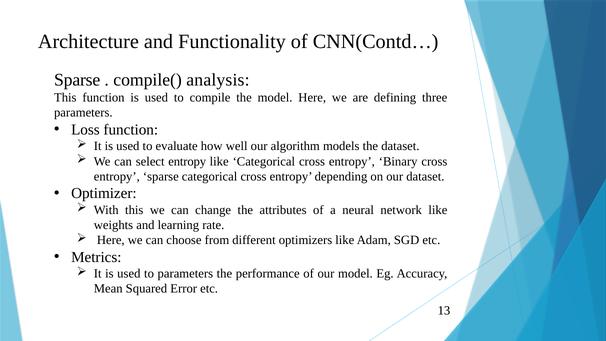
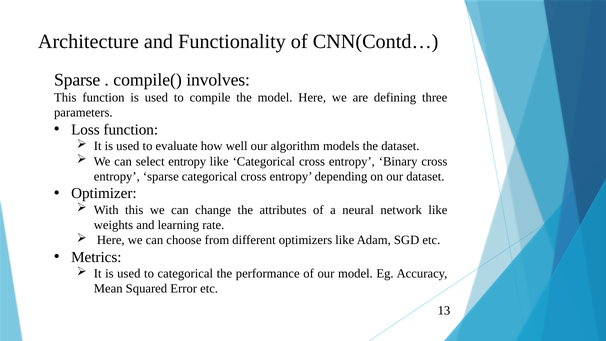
analysis: analysis -> involves (218, 80)
to parameters: parameters -> categorical (185, 273)
